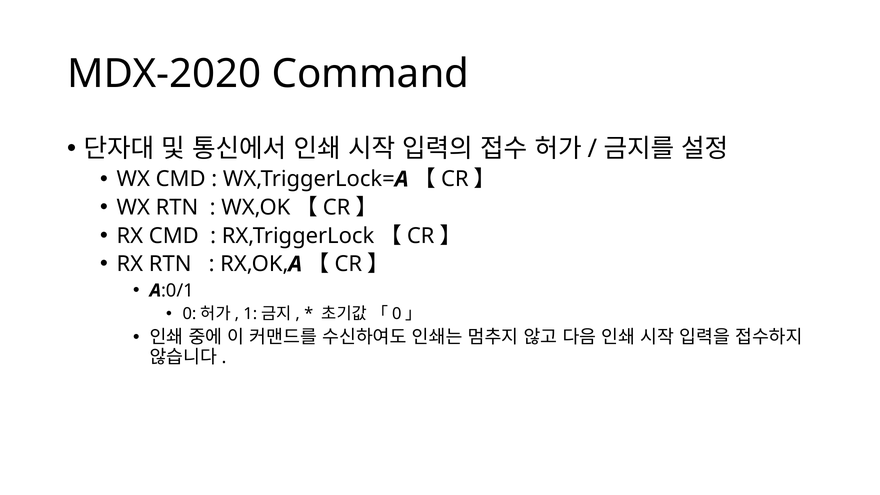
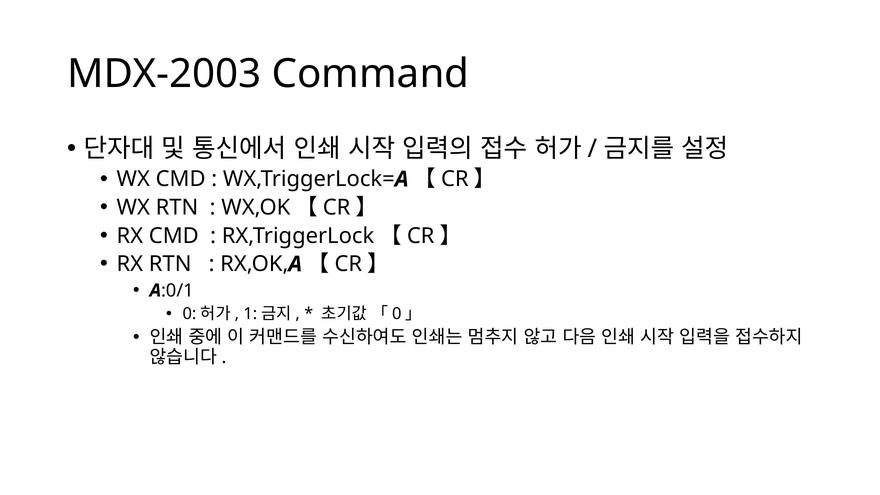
MDX-2020: MDX-2020 -> MDX-2003 (164, 74)
